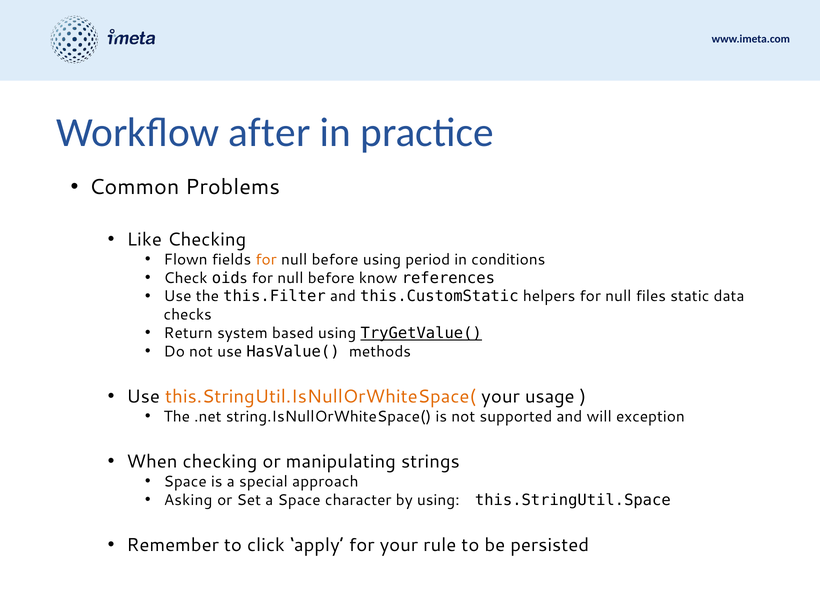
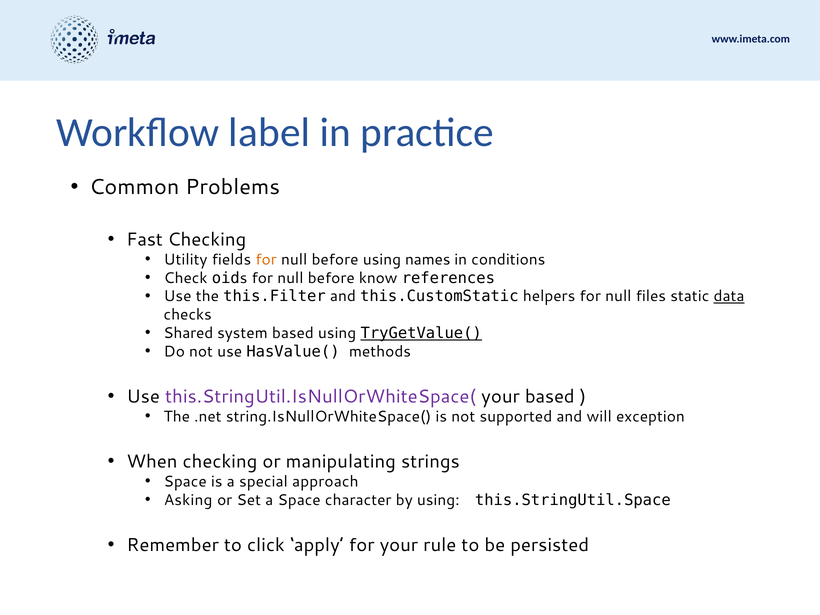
after: after -> label (269, 133)
Like: Like -> Fast (144, 239)
Flown: Flown -> Utility (186, 260)
period: period -> names (428, 260)
data underline: none -> present (729, 296)
Return: Return -> Shared (188, 333)
this.StringUtil.IsNullOrWhiteSpace( colour: orange -> purple (321, 396)
your usage: usage -> based (550, 396)
